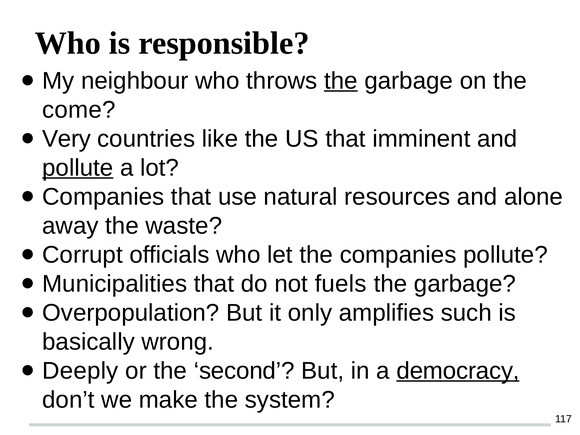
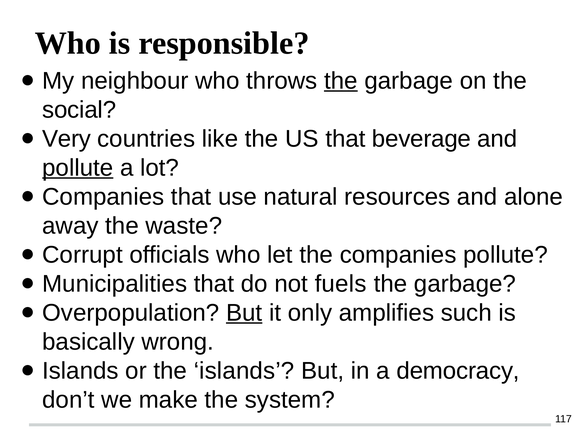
come: come -> social (79, 110)
imminent: imminent -> beverage (422, 139)
But underline: none -> present (244, 313)
Deeply: Deeply -> Islands (80, 371)
the second: second -> islands (244, 371)
democracy underline: present -> none (458, 371)
